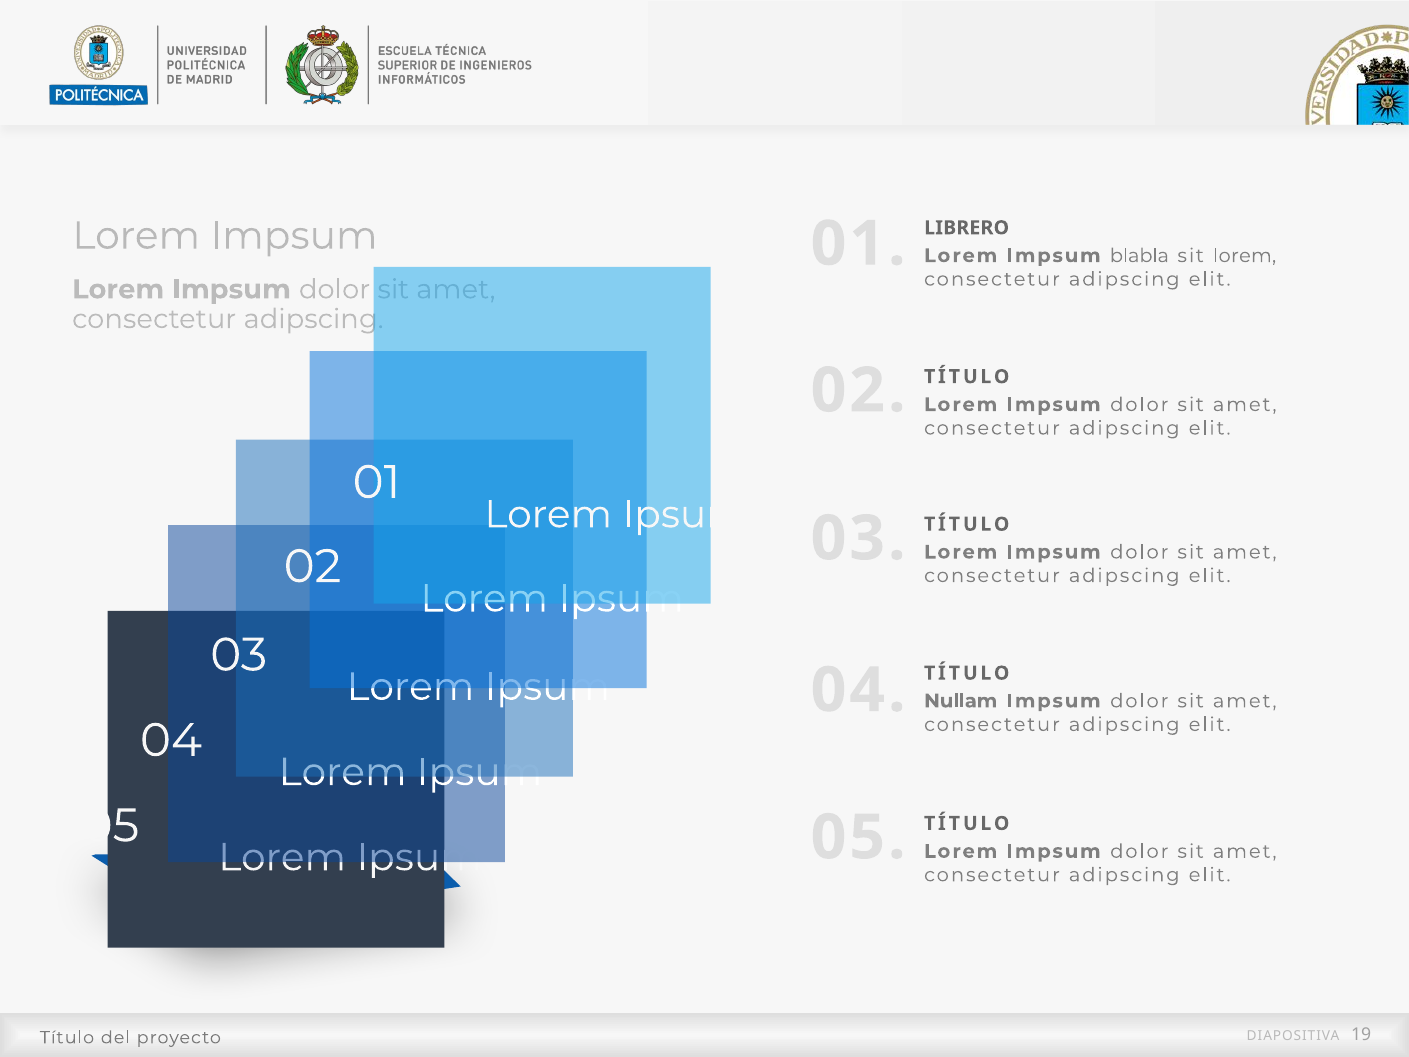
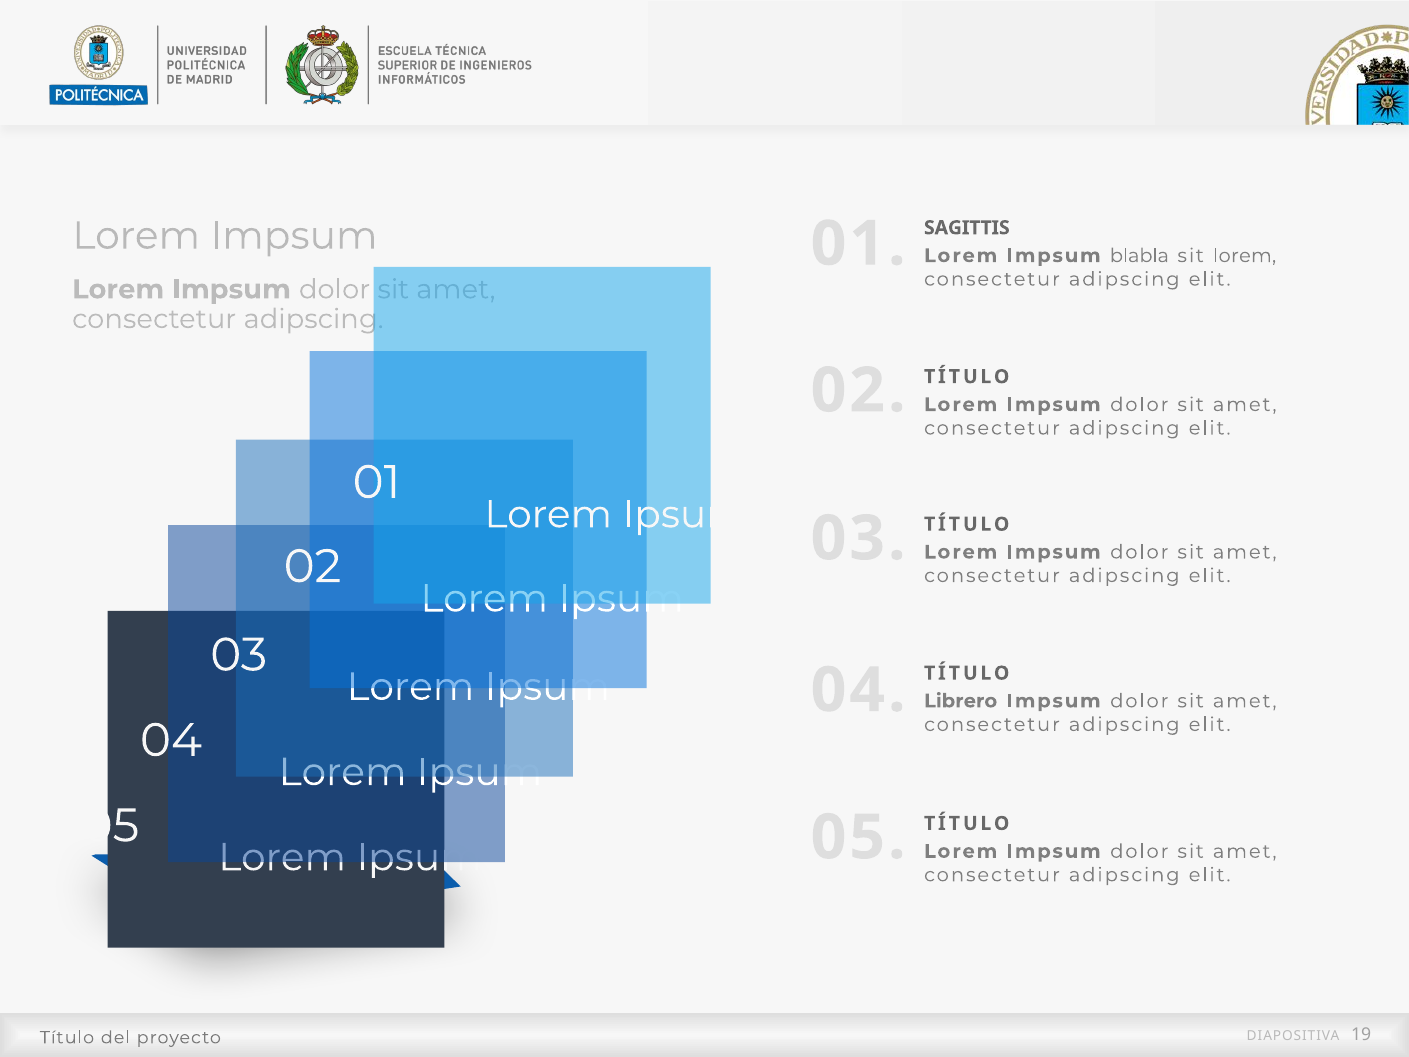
LIBRERO: LIBRERO -> SAGITTIS (967, 228)
Nullam: Nullam -> Librero (961, 701)
